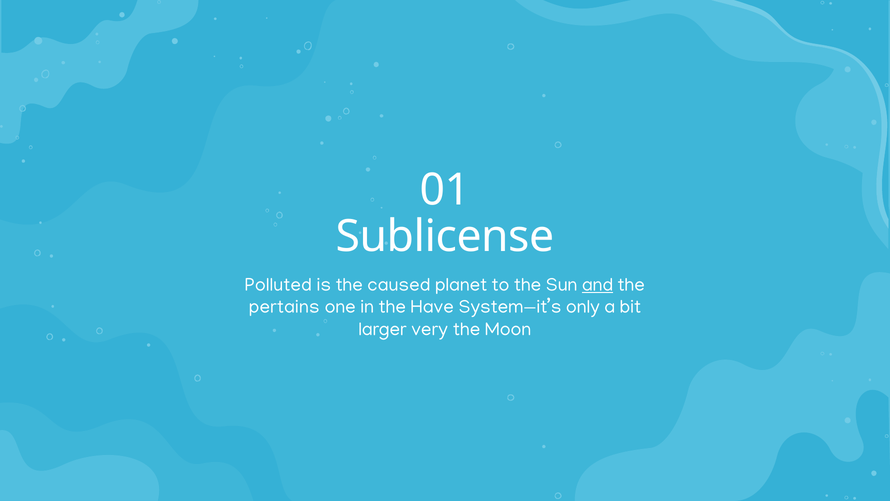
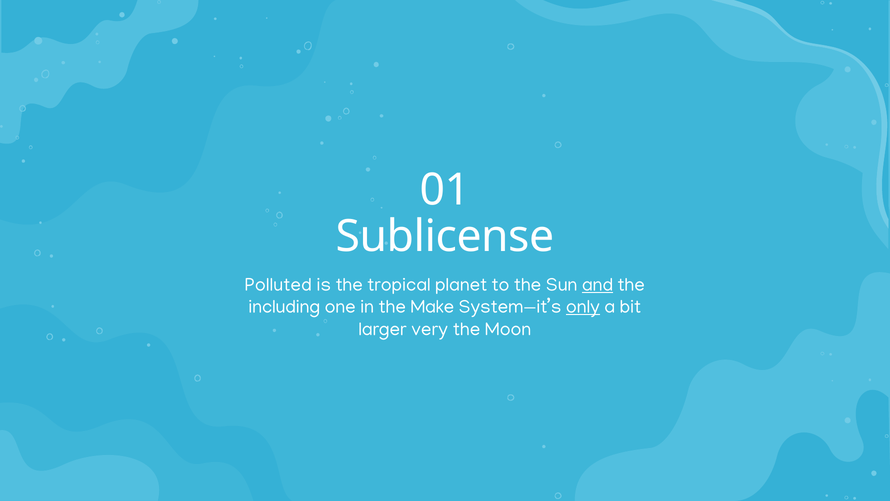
caused: caused -> tropical (399, 284)
pertains: pertains -> including (284, 306)
Have: Have -> Make (432, 306)
only underline: none -> present (583, 306)
